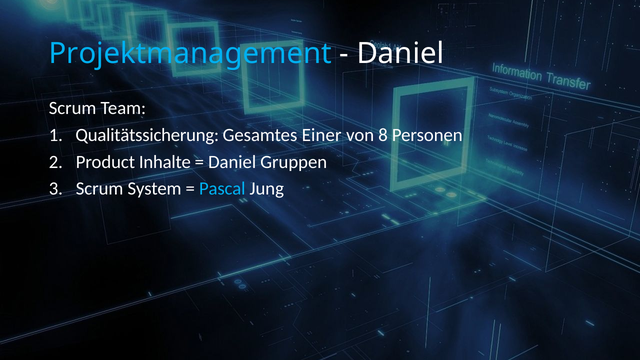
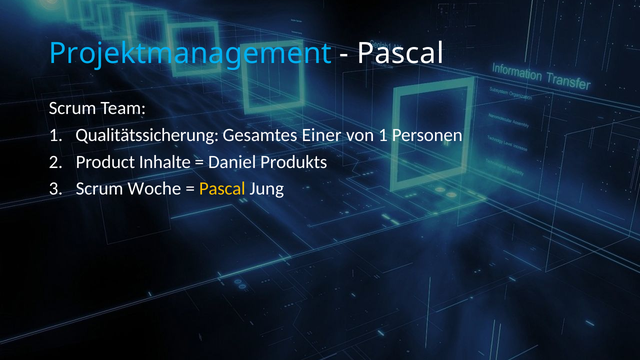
Daniel: Daniel -> Pascal (400, 54)
von 8: 8 -> 1 (383, 135)
Gruppen: Gruppen -> Produkts (294, 162)
System: System -> Woche (154, 189)
Pascal colour: light blue -> yellow (222, 189)
